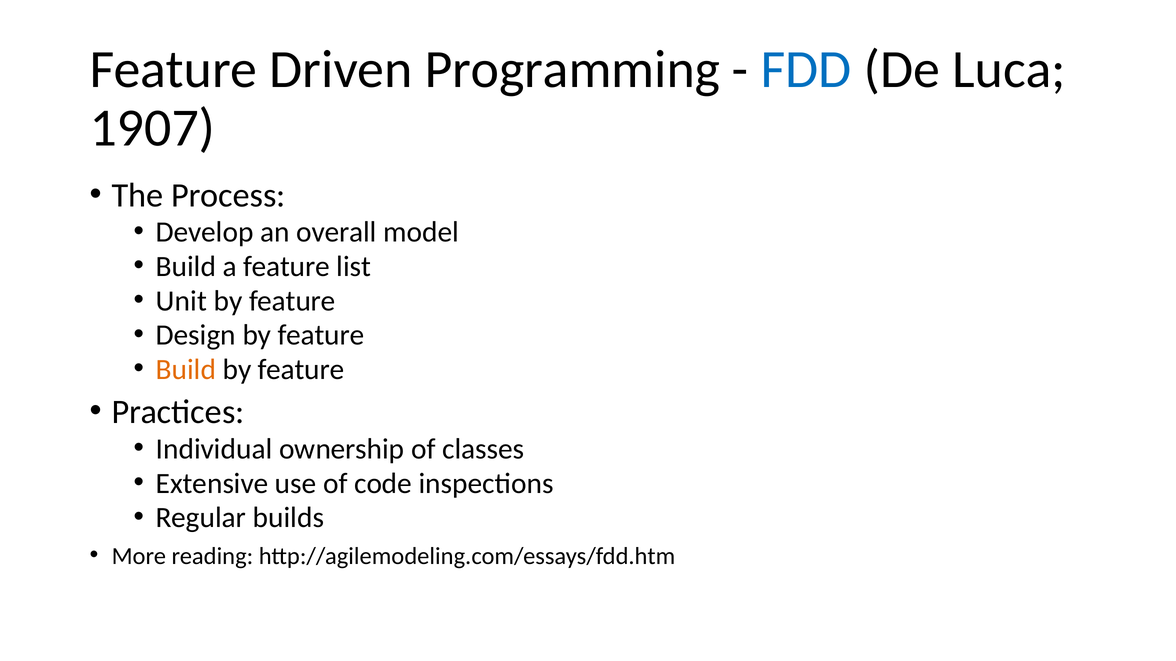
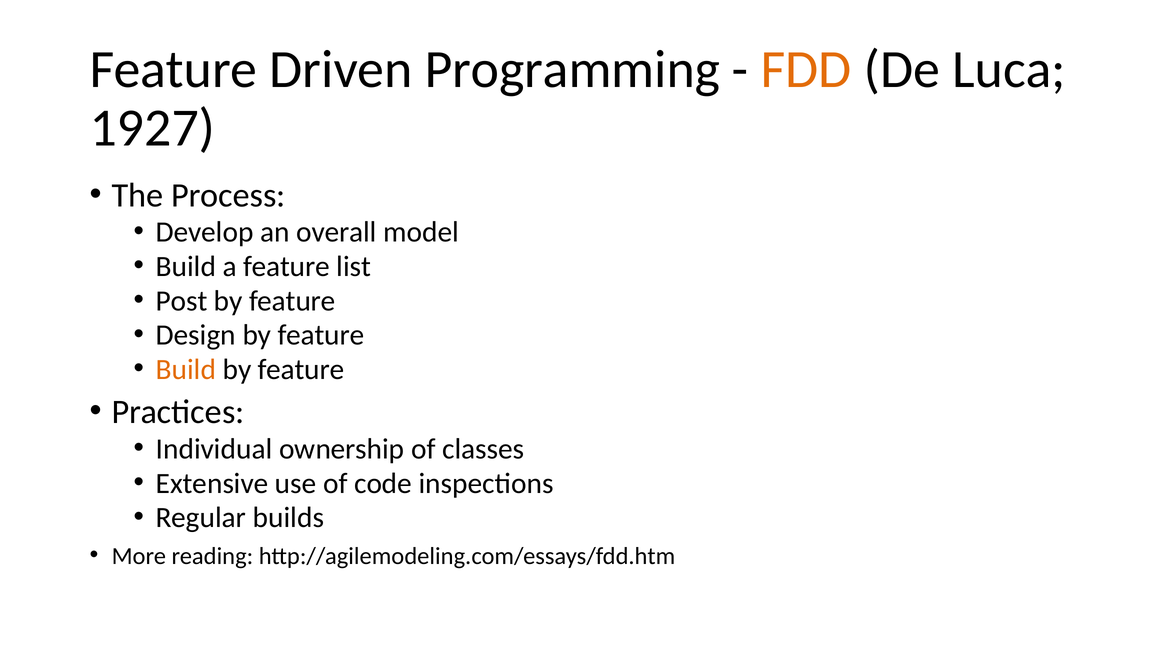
FDD colour: blue -> orange (806, 70)
1907: 1907 -> 1927 (152, 128)
Unit: Unit -> Post (182, 301)
